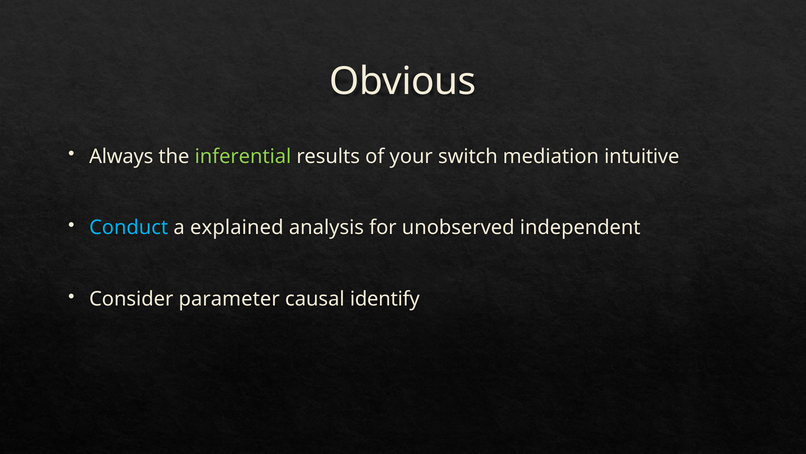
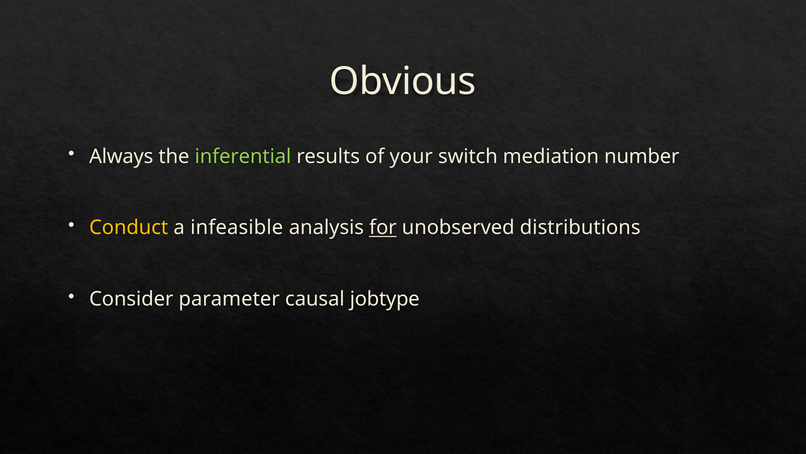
intuitive: intuitive -> number (642, 156)
Conduct colour: light blue -> yellow (129, 228)
explained: explained -> infeasible (237, 228)
for underline: none -> present (383, 228)
independent: independent -> distributions (580, 228)
identify: identify -> jobtype (385, 299)
